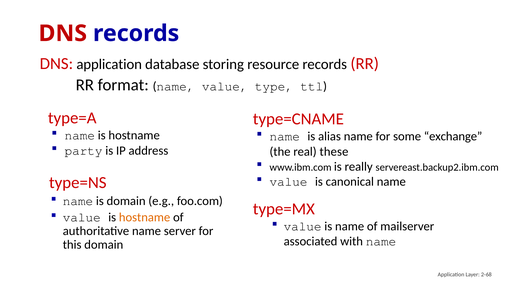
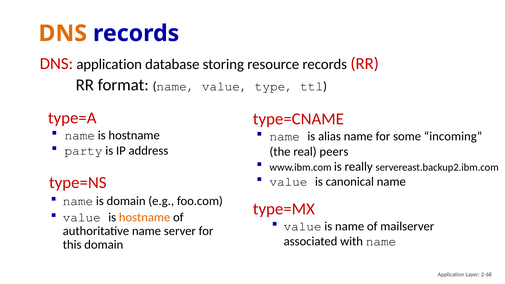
DNS colour: red -> orange (63, 33)
exchange: exchange -> incoming (453, 136)
these: these -> peers (334, 152)
